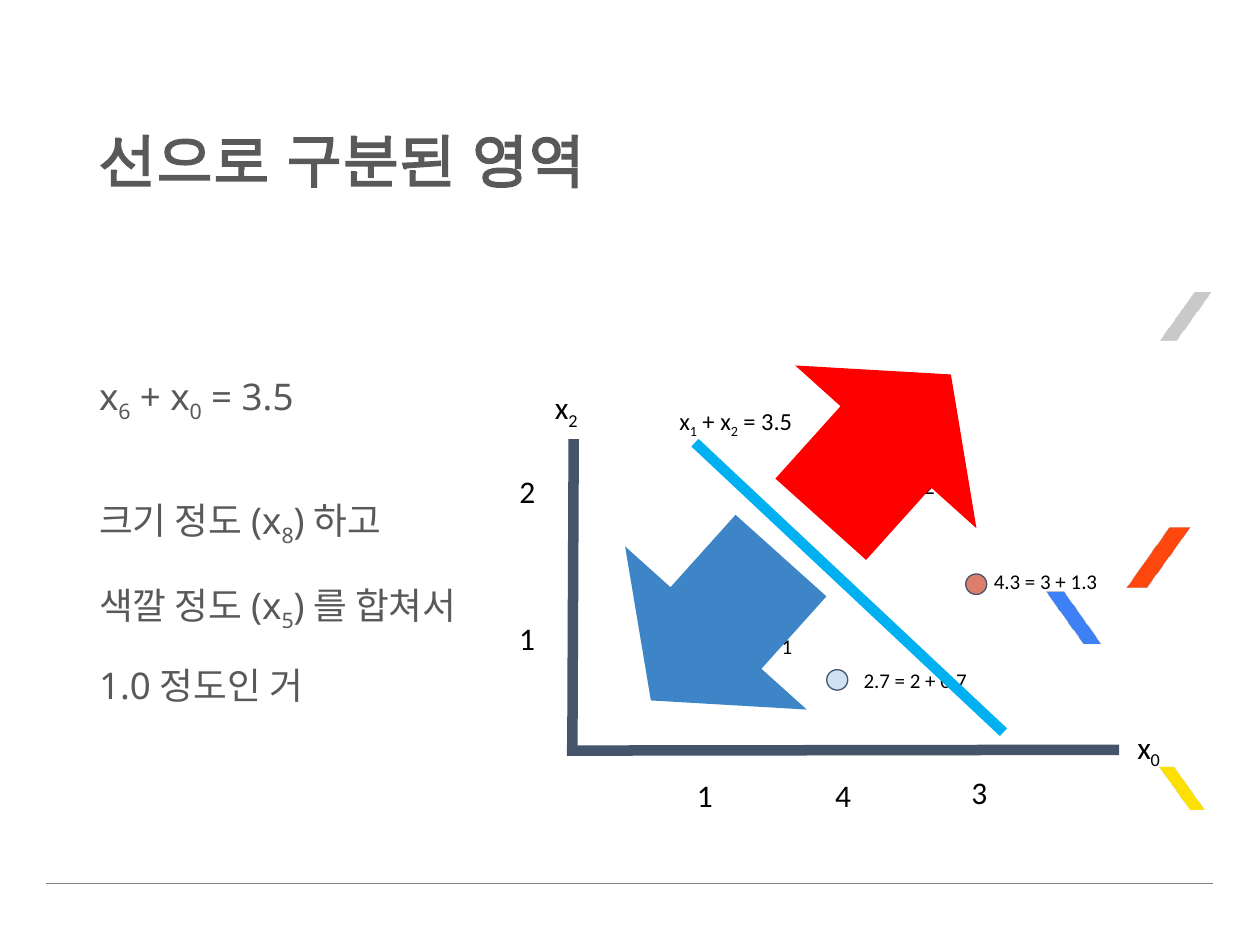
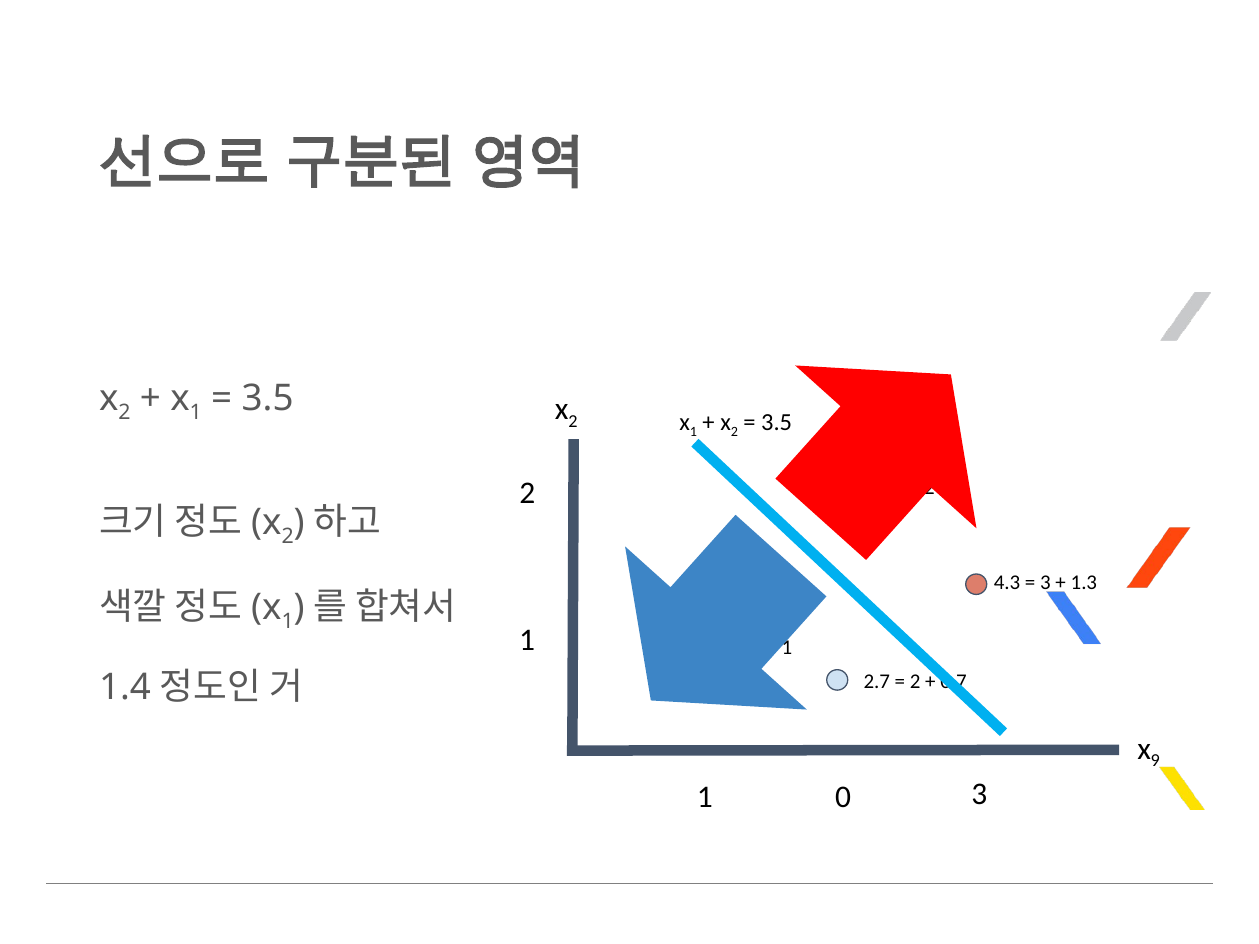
6: 6 -> 2 (124, 412)
0: 0 -> 1 (196, 412)
8: 8 -> 2 (288, 537)
5: 5 -> 1 (288, 622)
1.0: 1.0 -> 1.4 (125, 688)
0: 0 -> 9 (1155, 761)
1 4: 4 -> 0 (843, 798)
